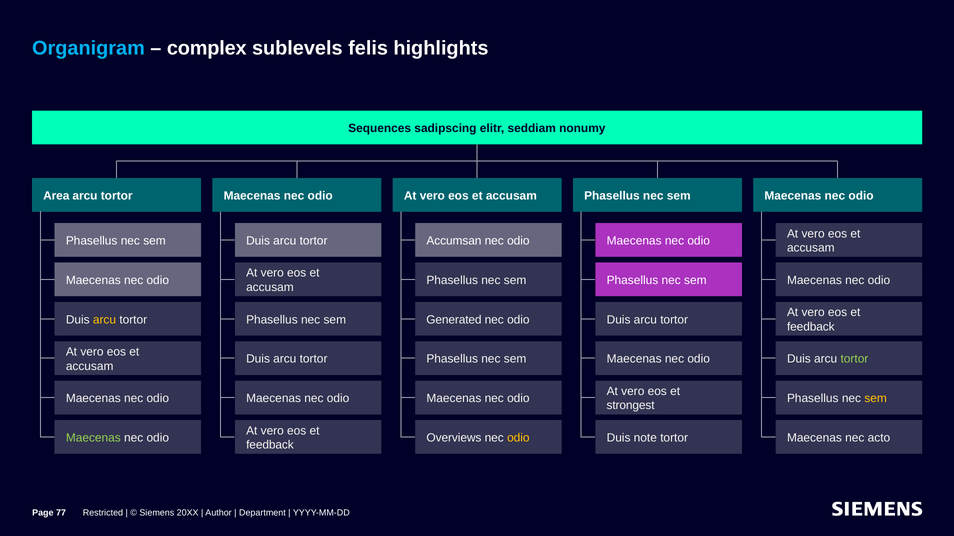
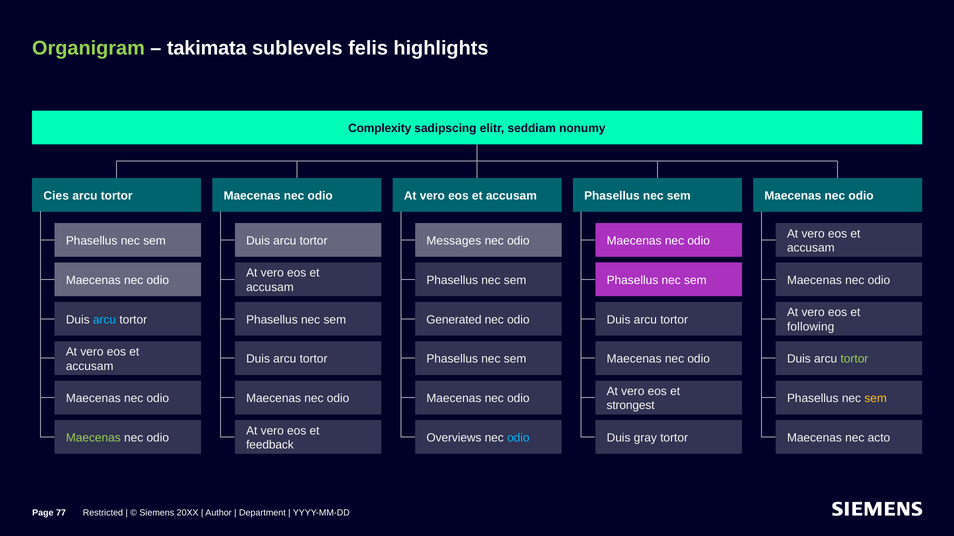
Organigram colour: light blue -> light green (88, 48)
complex: complex -> takimata (207, 48)
Sequences: Sequences -> Complexity (380, 128)
Area: Area -> Cies (56, 196)
Accumsan: Accumsan -> Messages (454, 241)
arcu colour: yellow -> light blue (104, 320)
feedback: feedback -> following (811, 327)
odio colour: yellow -> light blue (518, 438)
note: note -> gray (645, 438)
